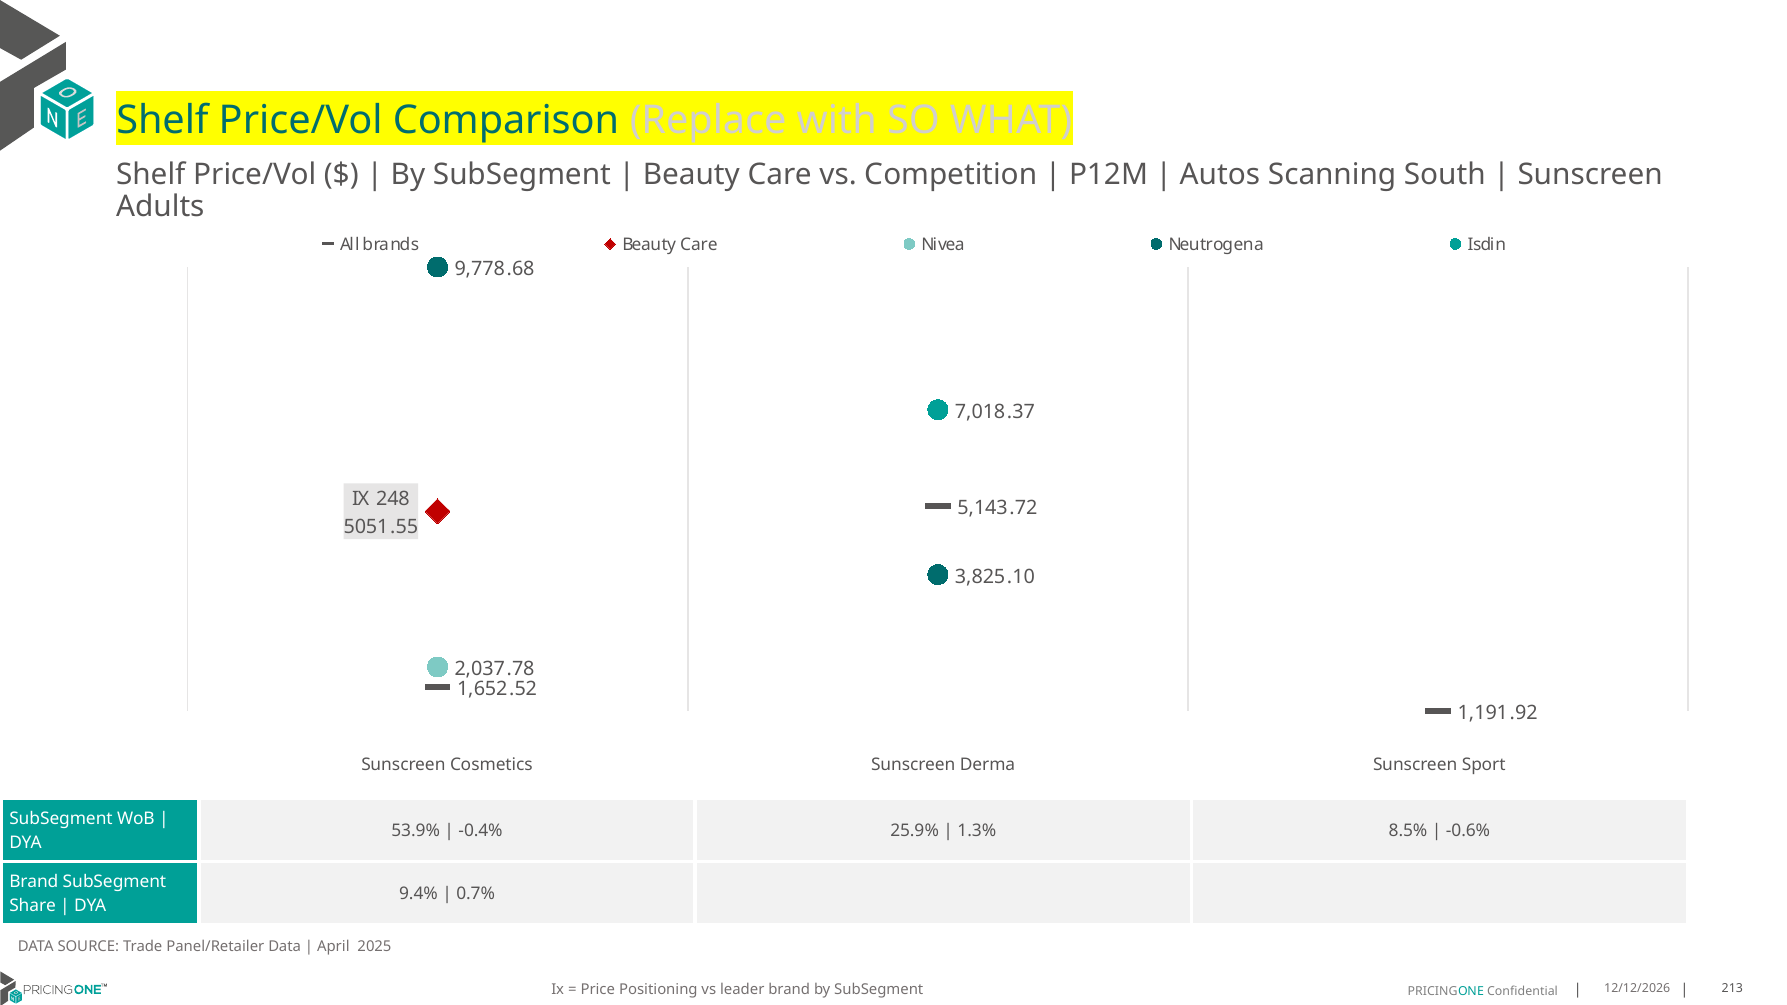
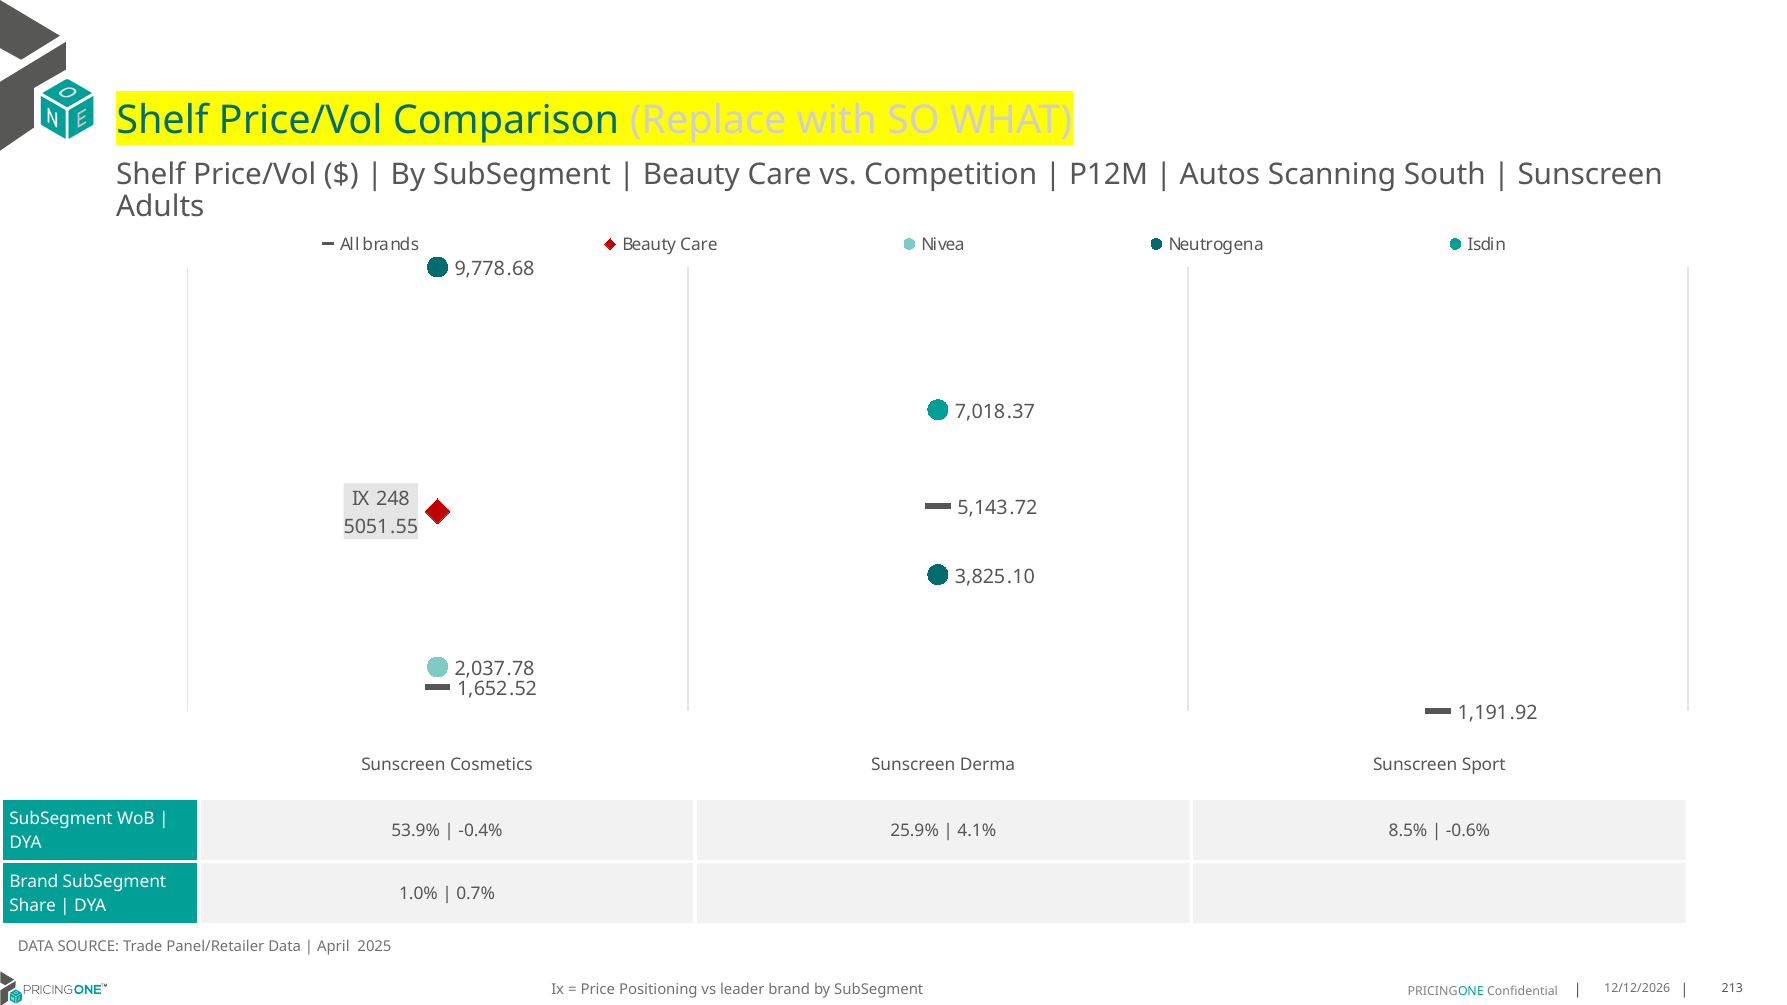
1.3%: 1.3% -> 4.1% (977, 831)
9.4%: 9.4% -> 1.0% (418, 894)
